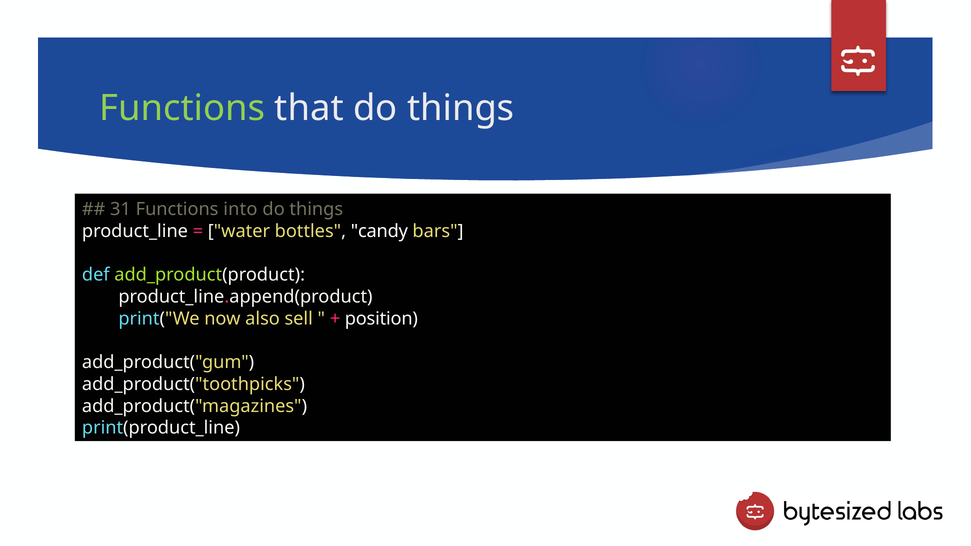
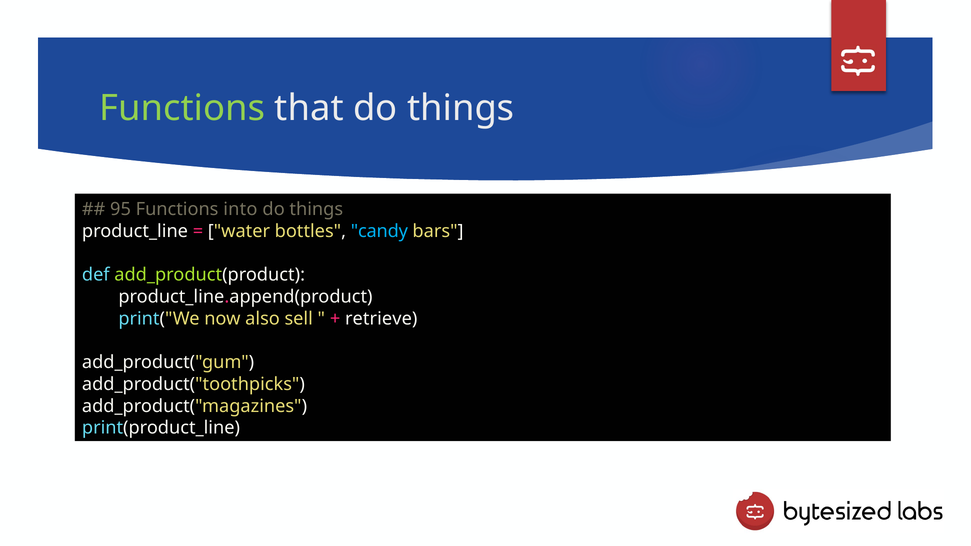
31: 31 -> 95 (121, 210)
candy colour: white -> light blue (379, 231)
position: position -> retrieve (381, 319)
